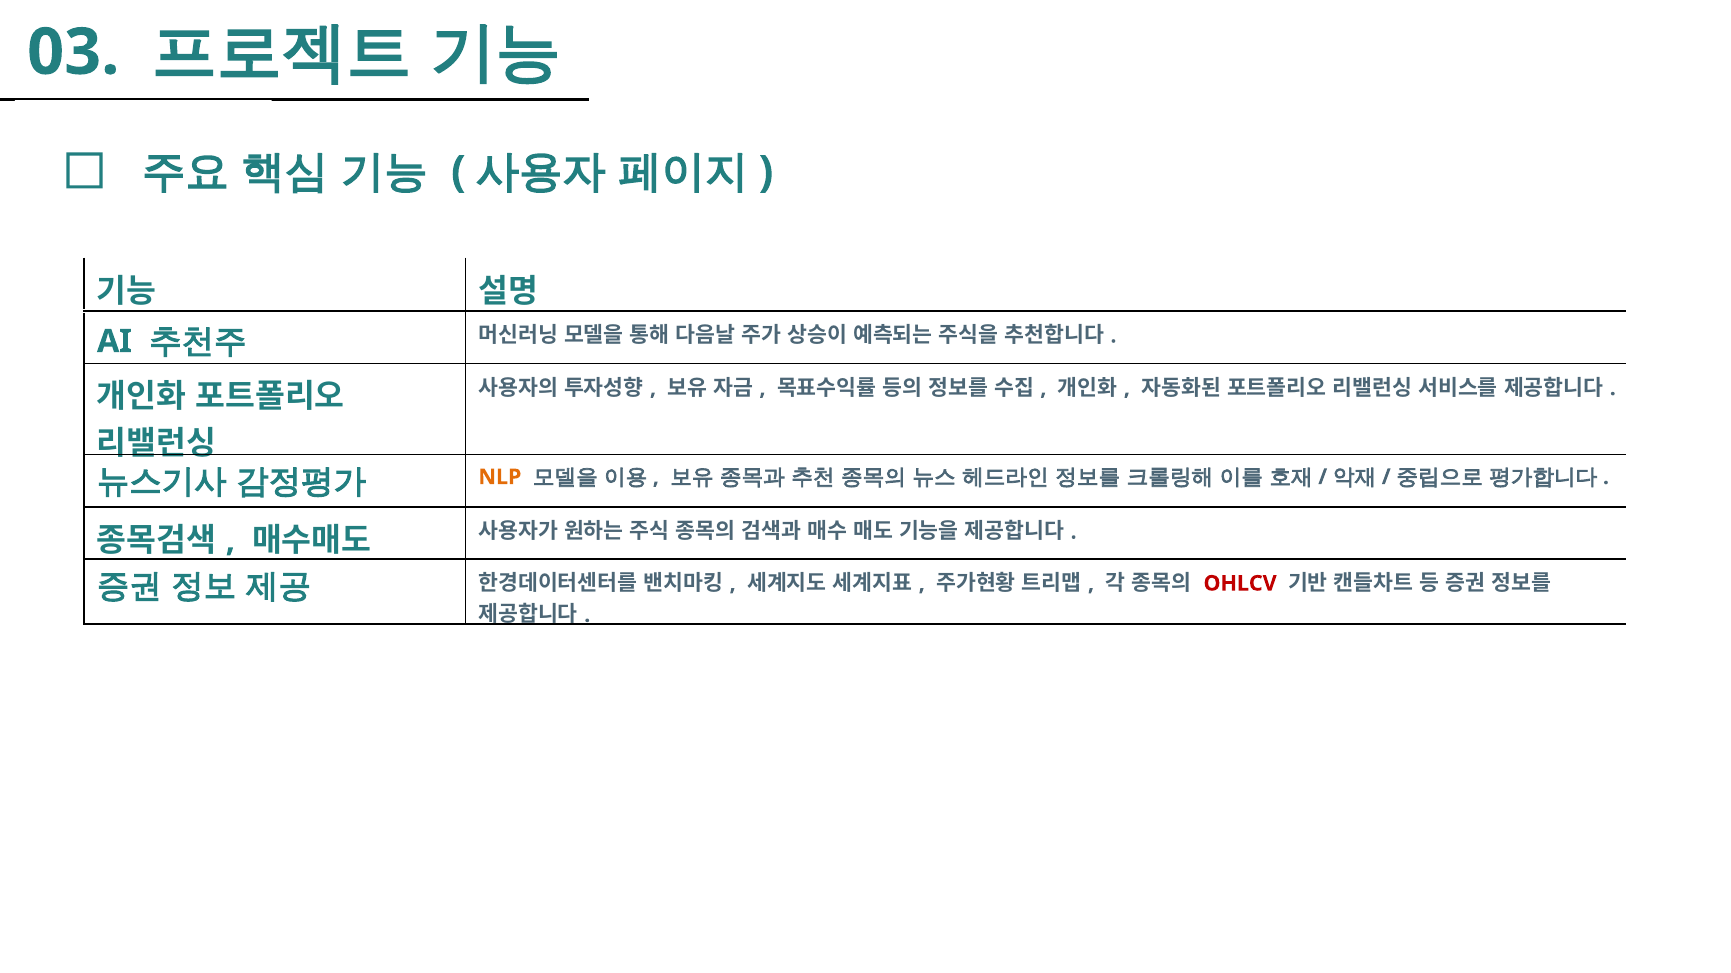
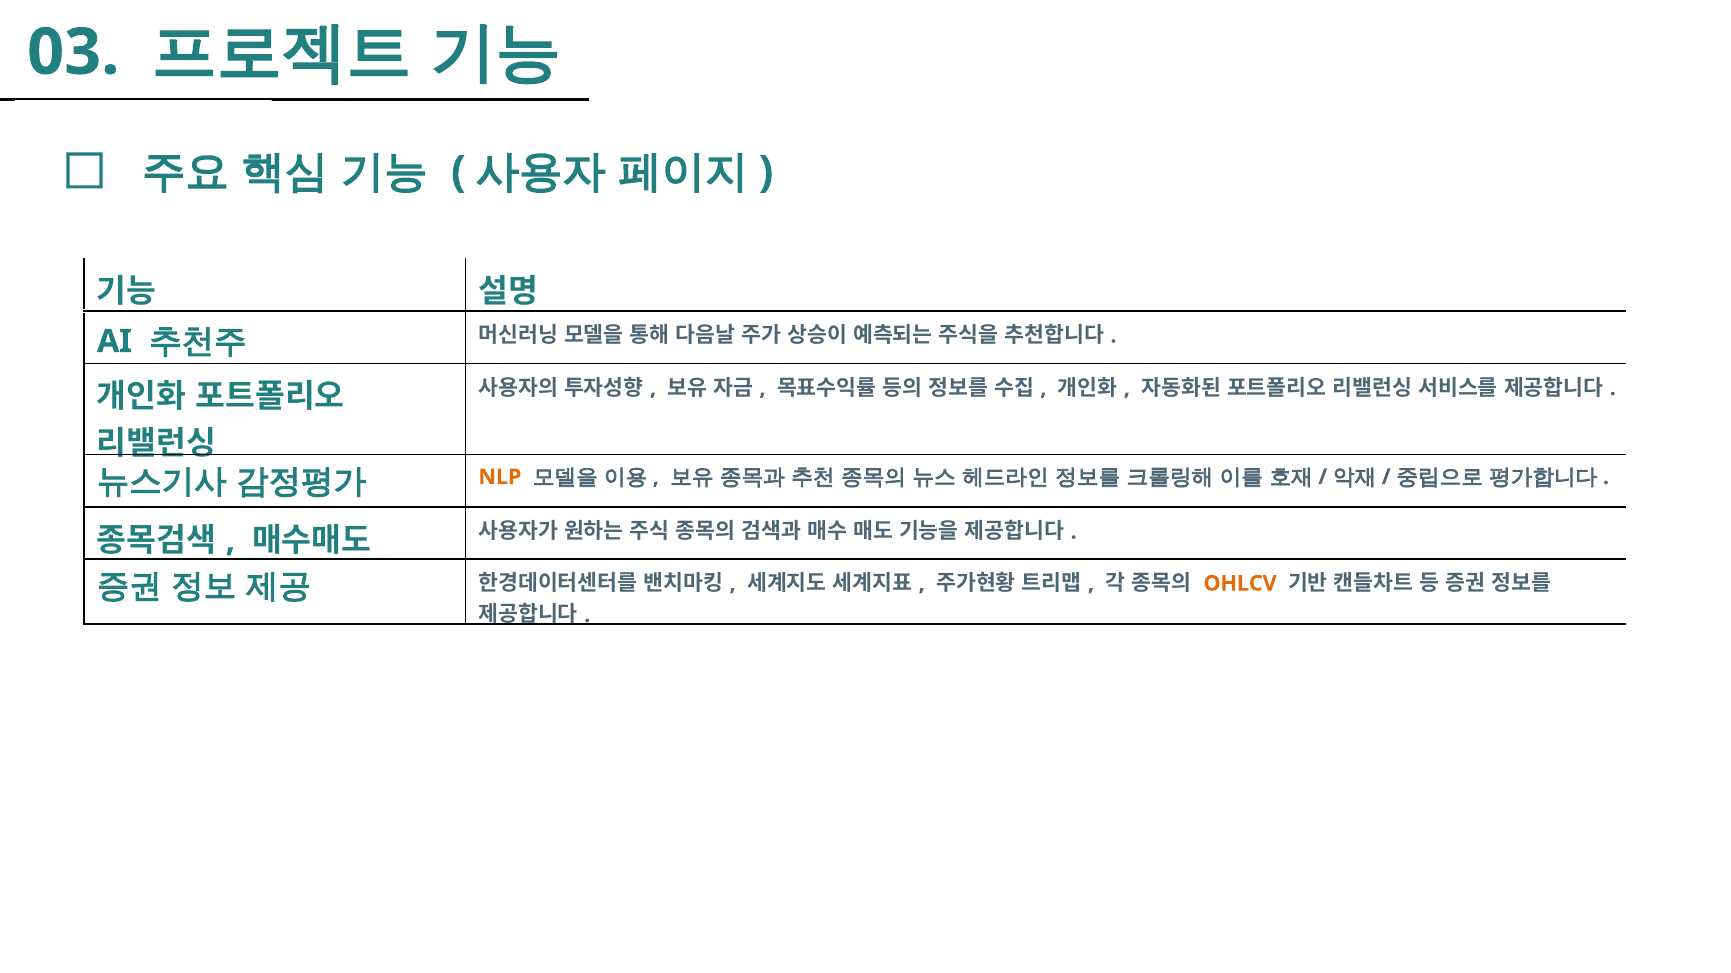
OHLCV colour: red -> orange (1240, 584)
